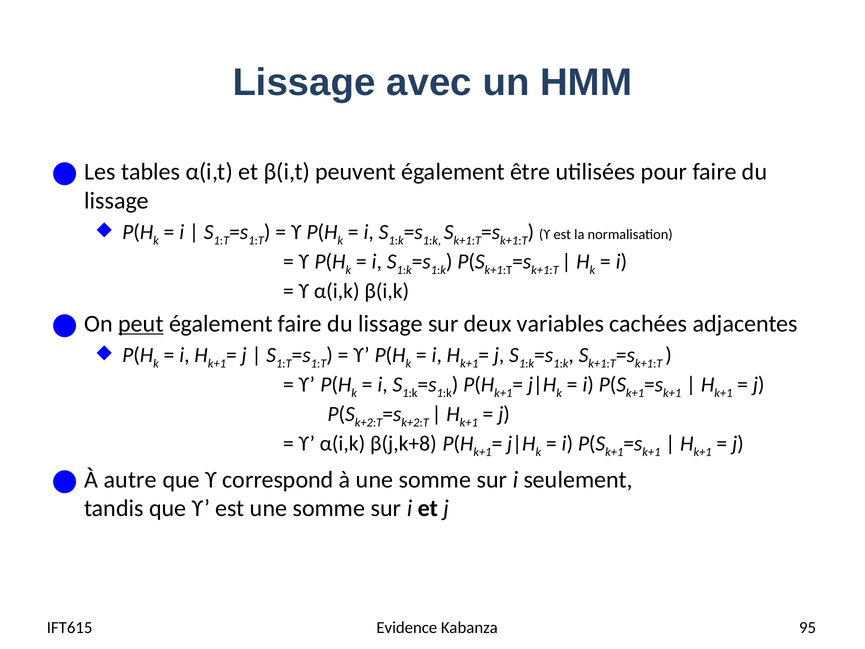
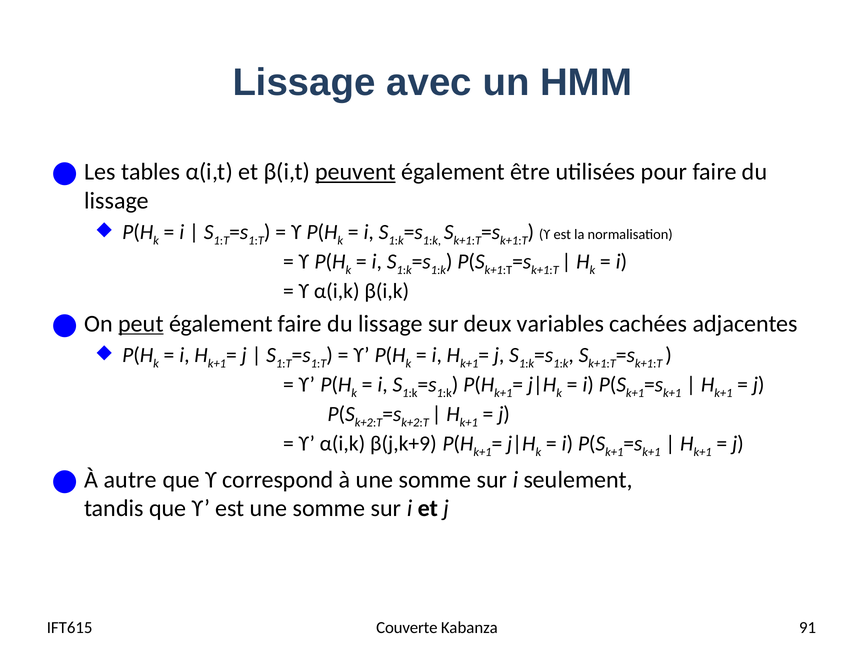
peuvent underline: none -> present (356, 172)
β(j,k+8: β(j,k+8 -> β(j,k+9 (403, 444)
Evidence: Evidence -> Couverte (407, 628)
95: 95 -> 91 (808, 627)
